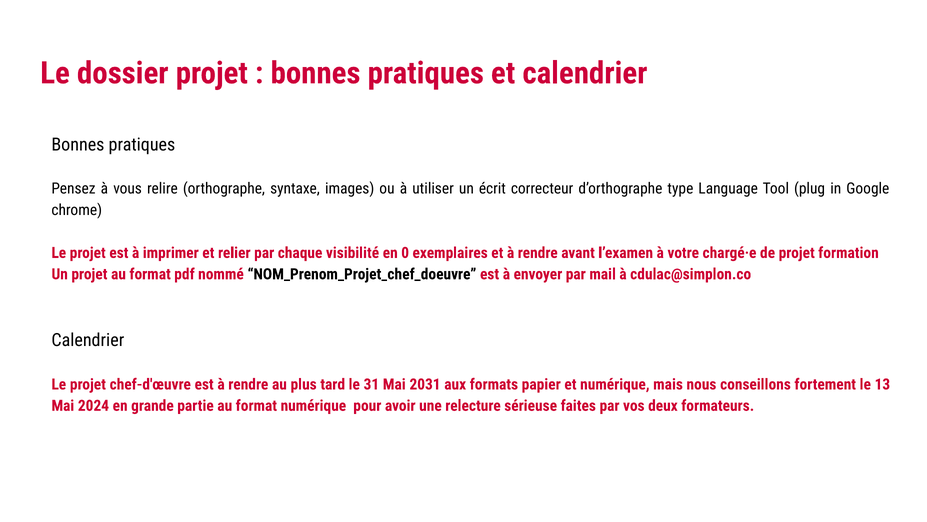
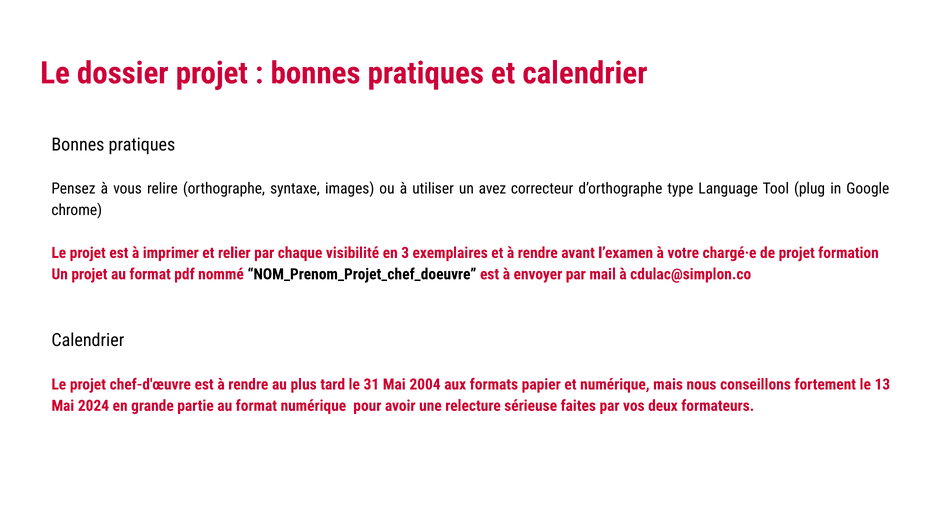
écrit: écrit -> avez (492, 189)
0: 0 -> 3 (405, 253)
2031: 2031 -> 2004 (425, 384)
